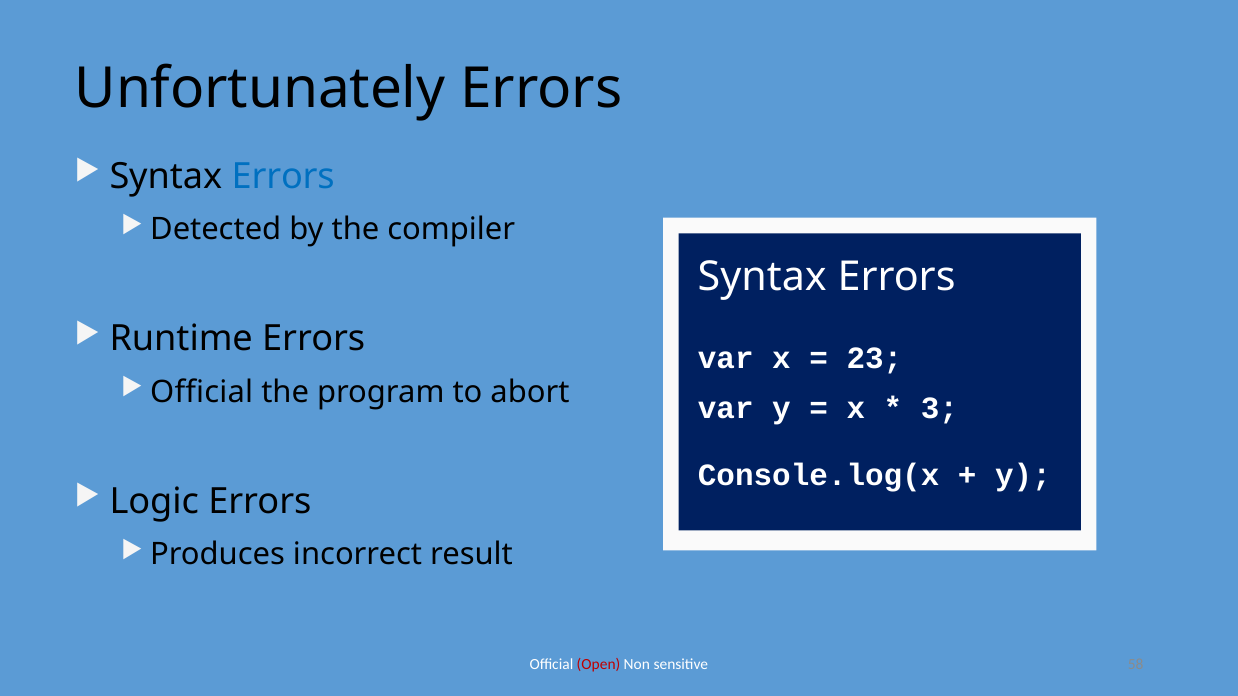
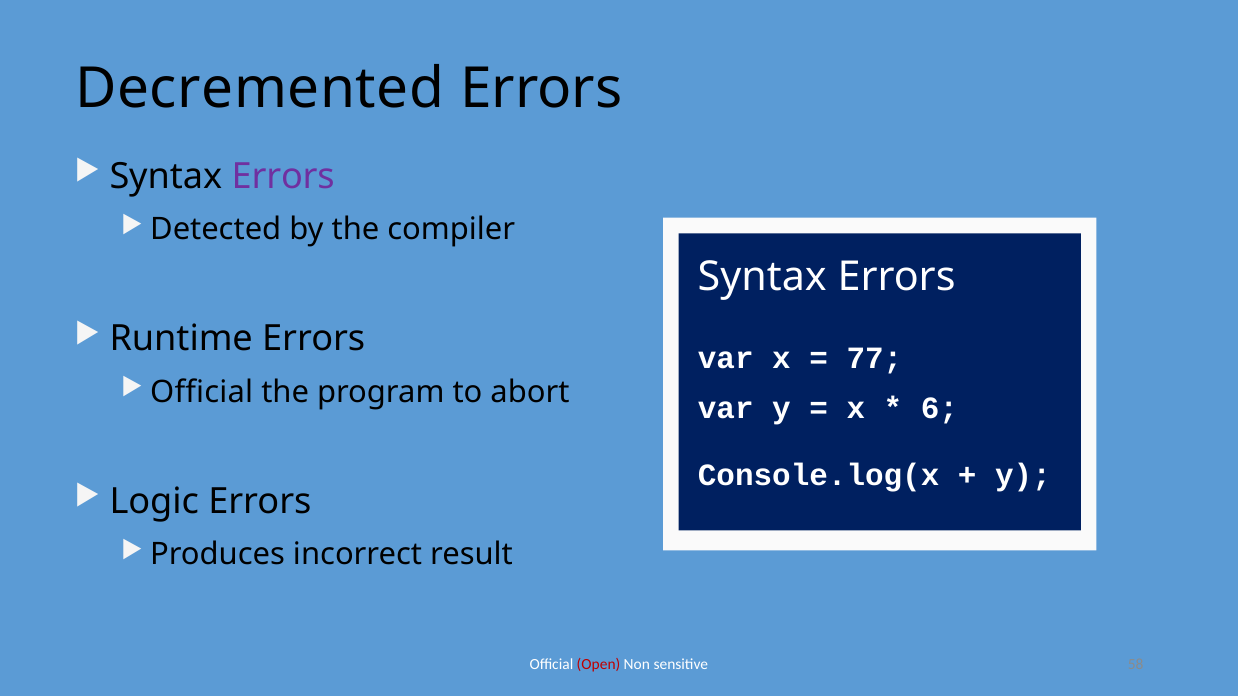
Unfortunately: Unfortunately -> Decremented (260, 89)
Errors colour: blue -> purple (283, 177)
23: 23 -> 77 (874, 358)
3: 3 -> 6 (939, 408)
